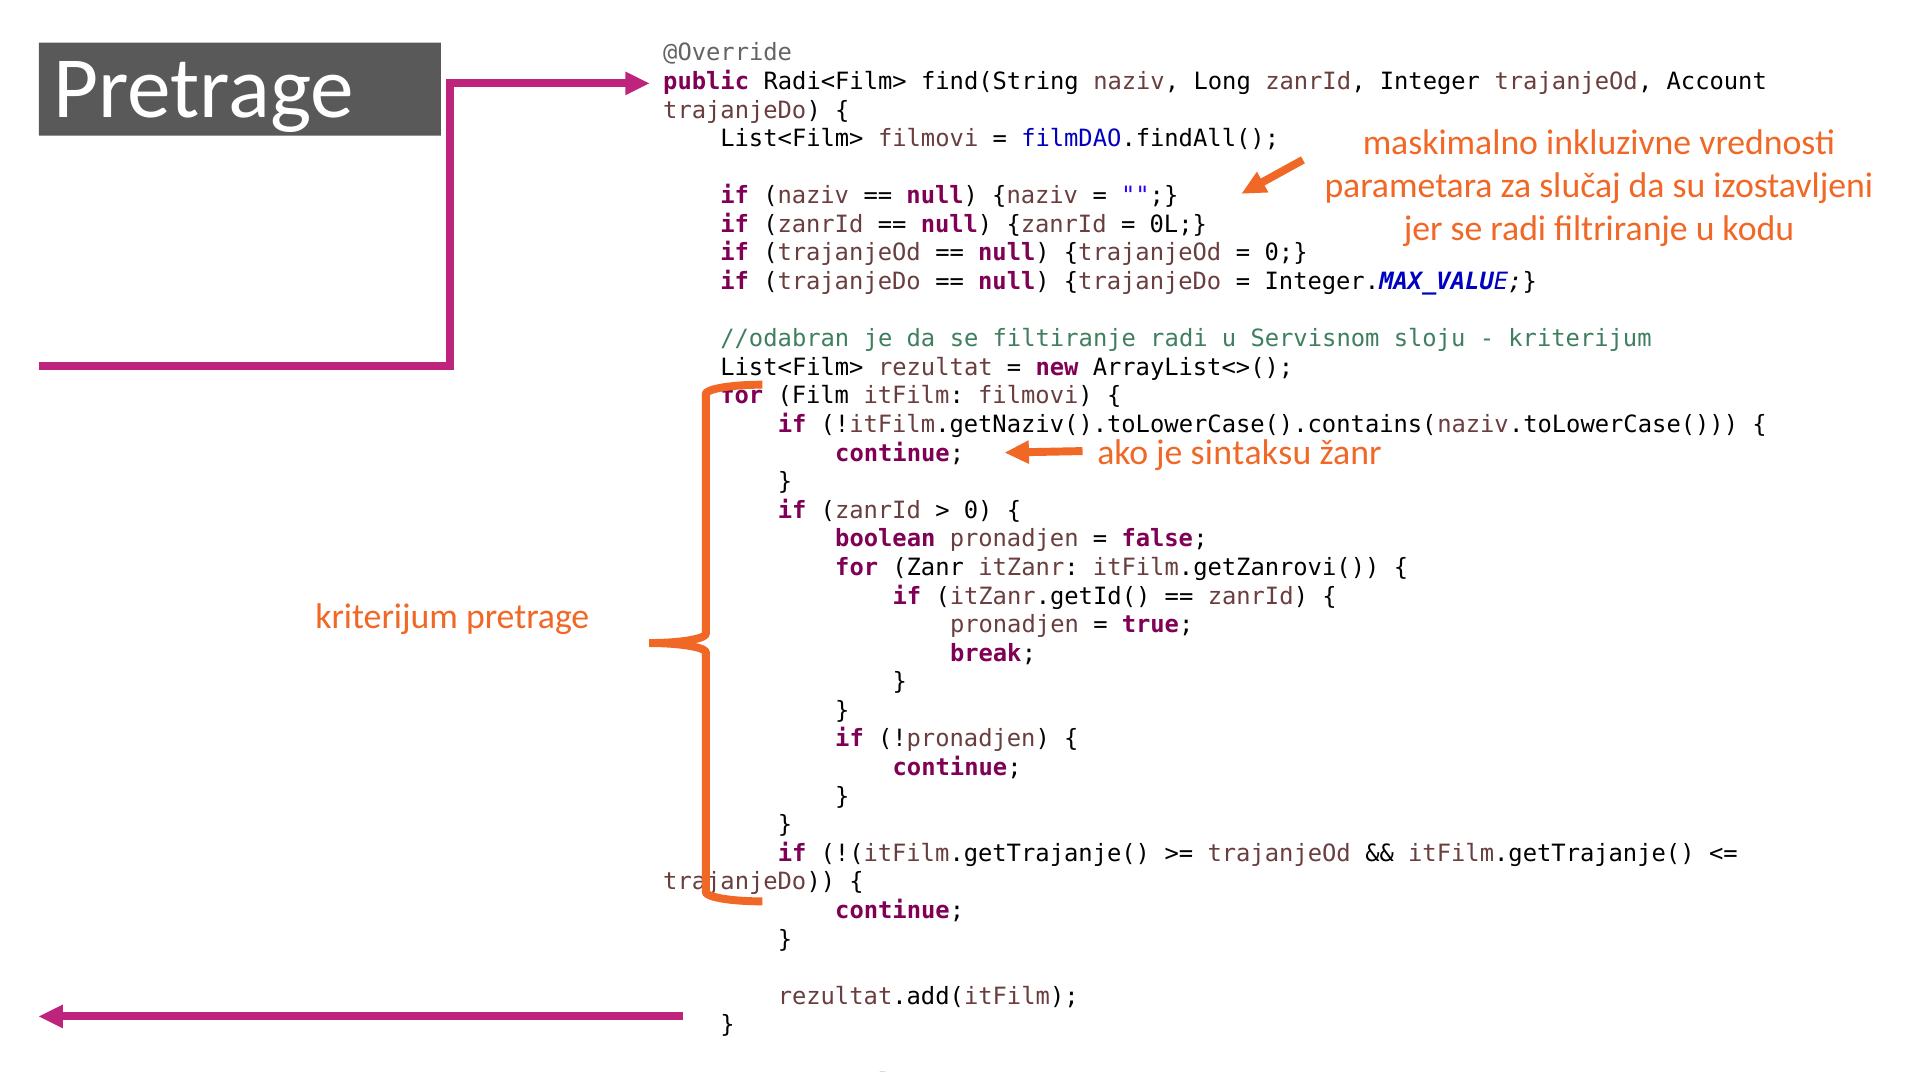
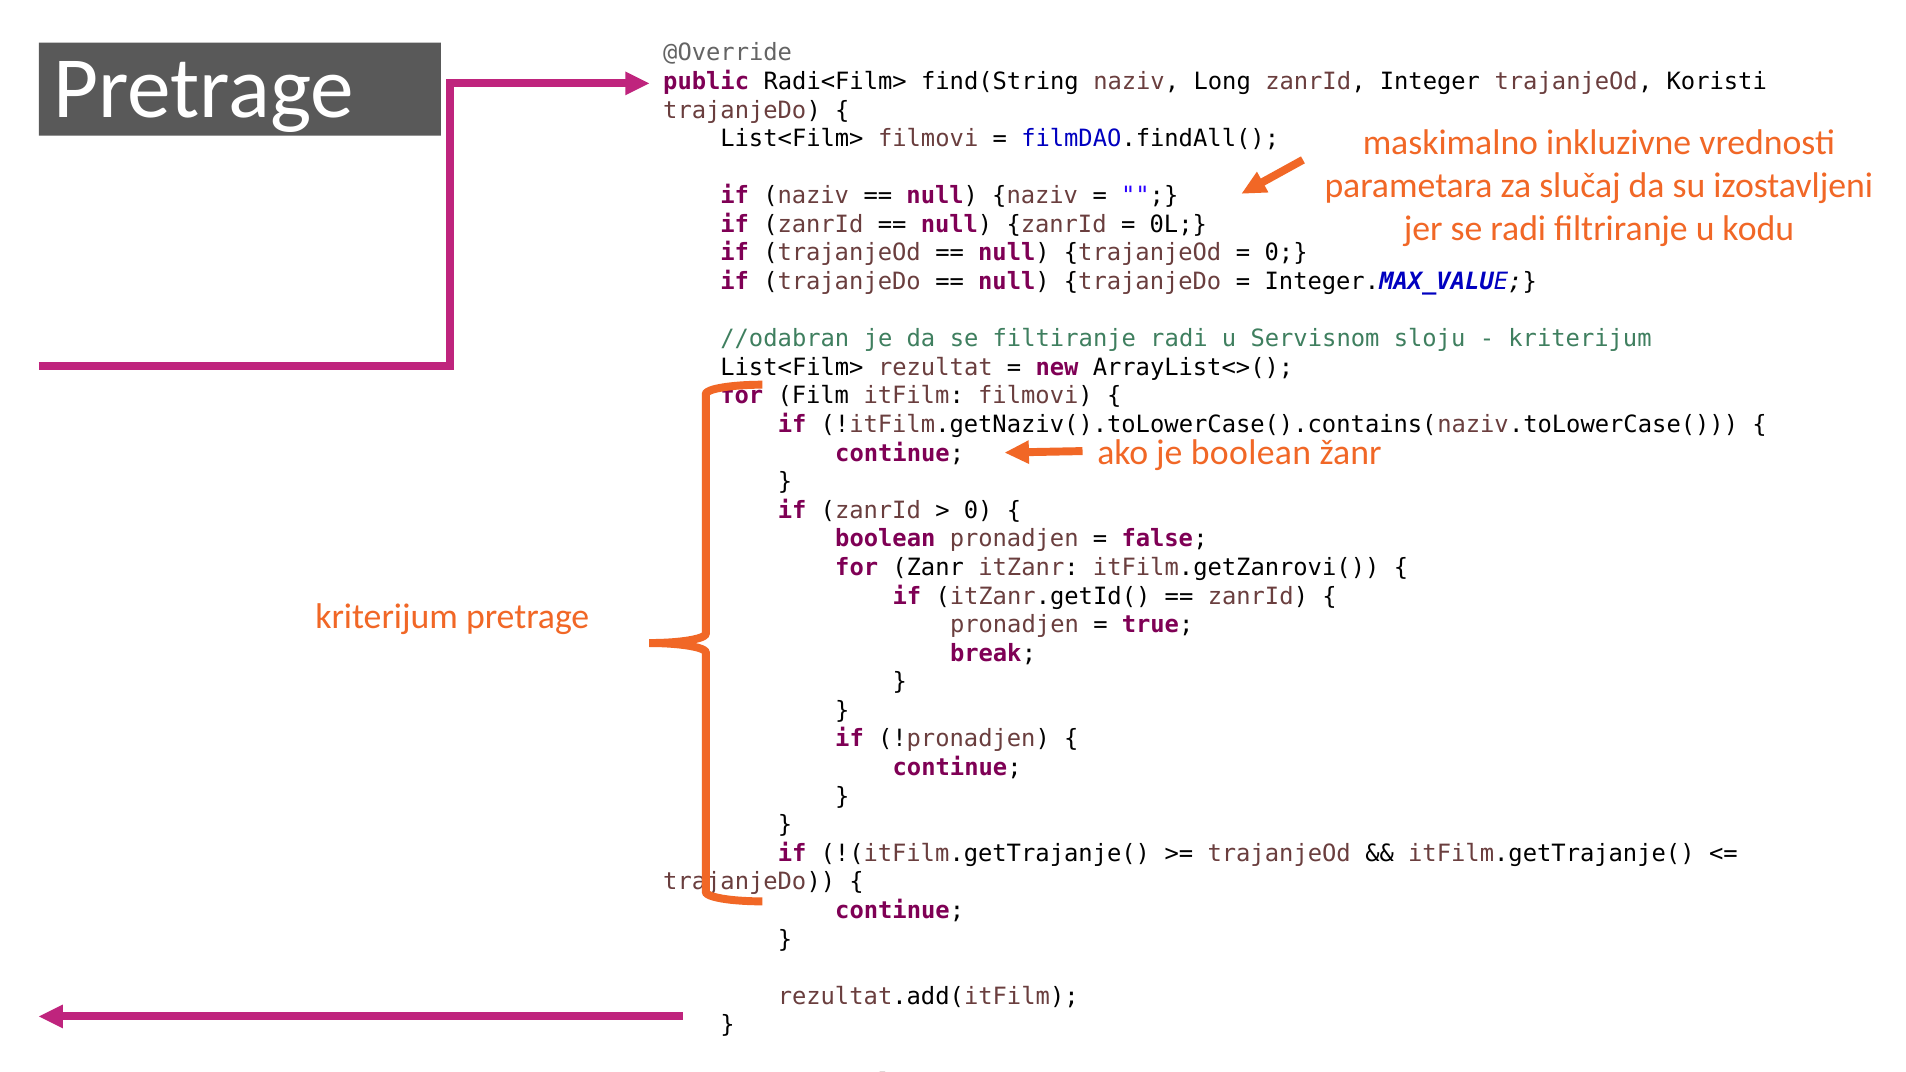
Account: Account -> Koristi (1717, 82)
je sintaksu: sintaksu -> boolean (1251, 453)
